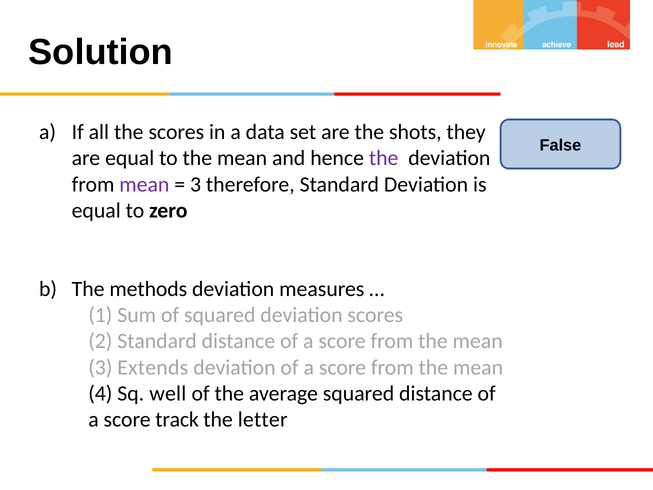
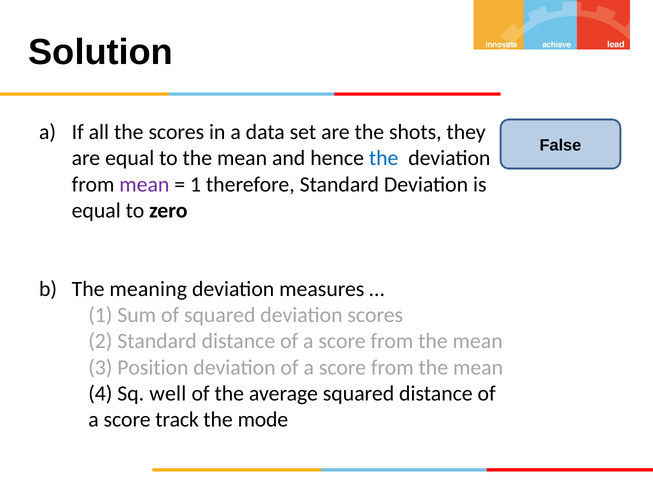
the colour: purple -> blue (384, 158)
3: 3 -> 1 (196, 184)
methods: methods -> meaning (148, 289)
Extends: Extends -> Position (153, 367)
letter: letter -> mode (263, 419)
